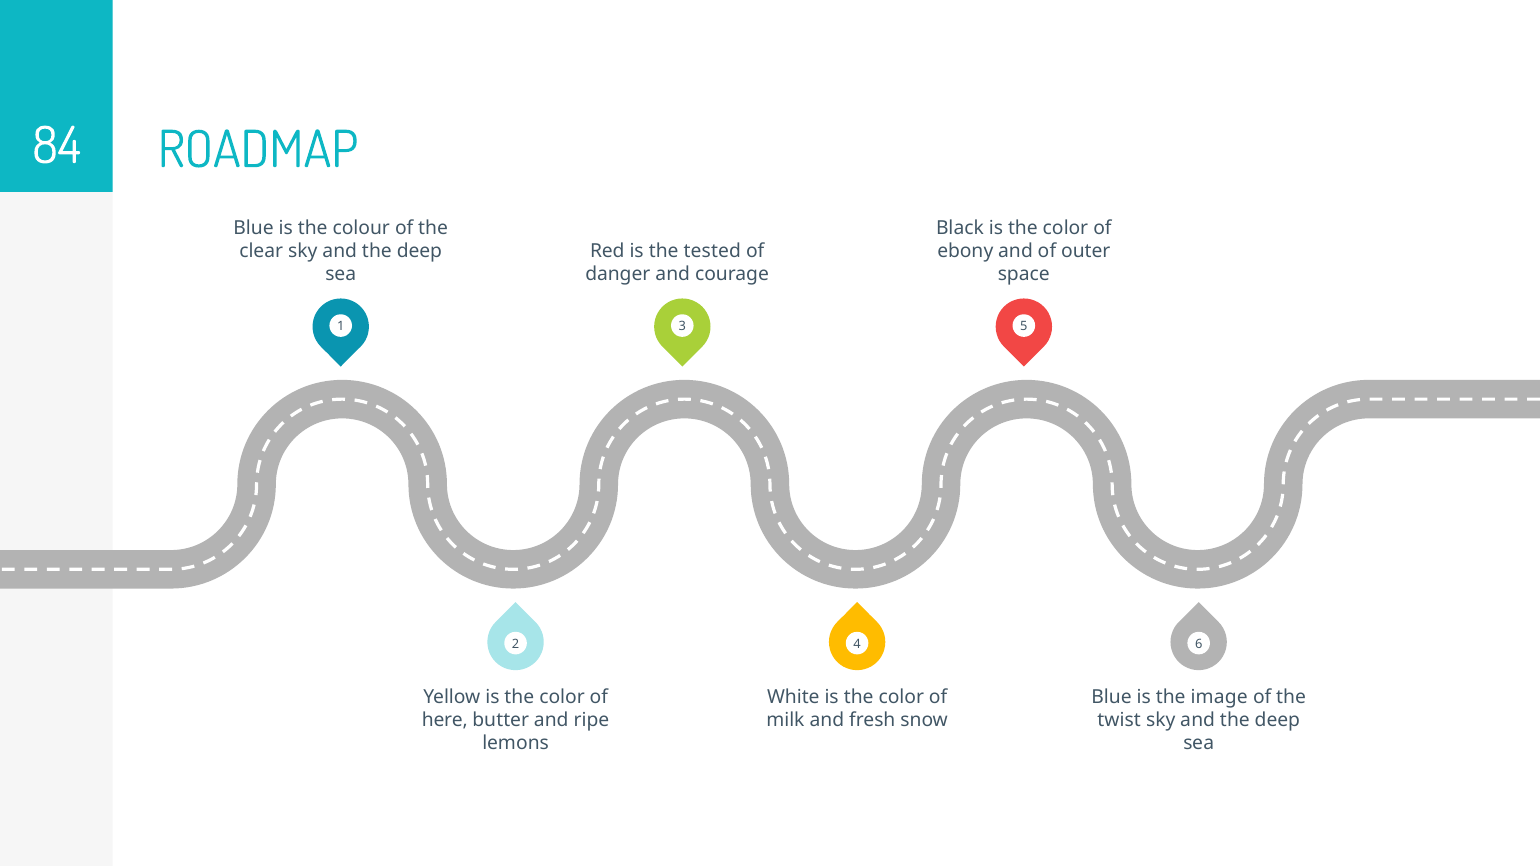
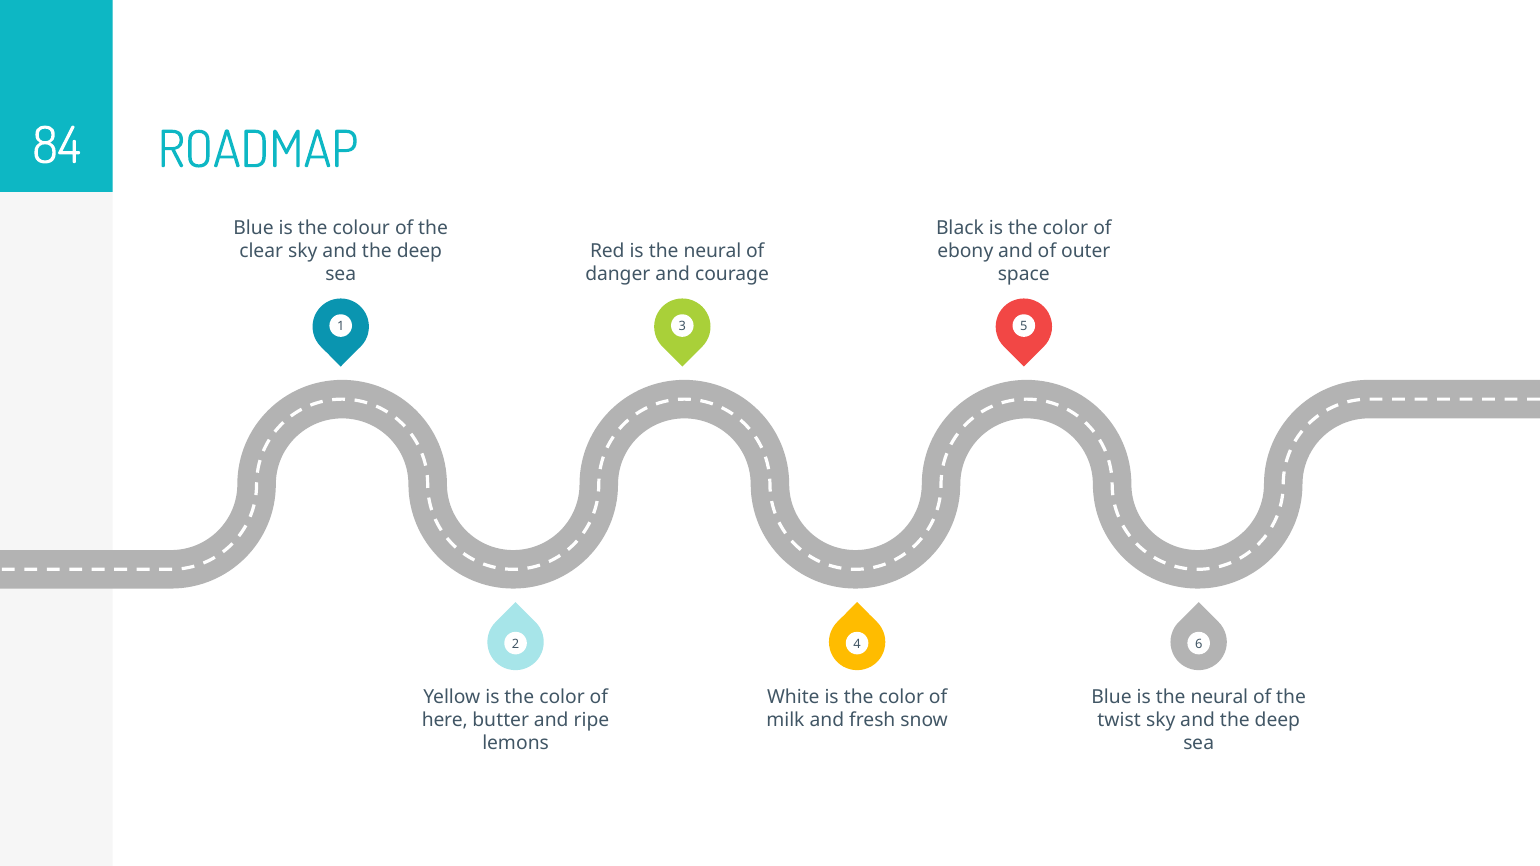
Red is the tested: tested -> neural (712, 251)
Blue is the image: image -> neural (1219, 697)
